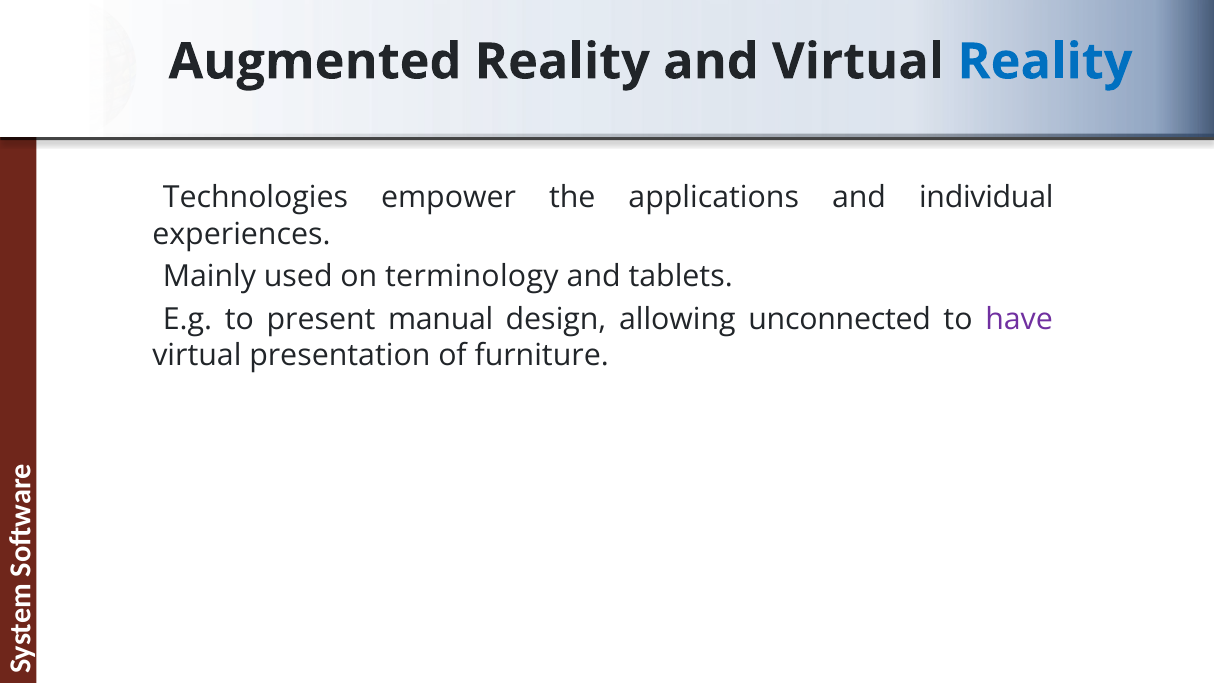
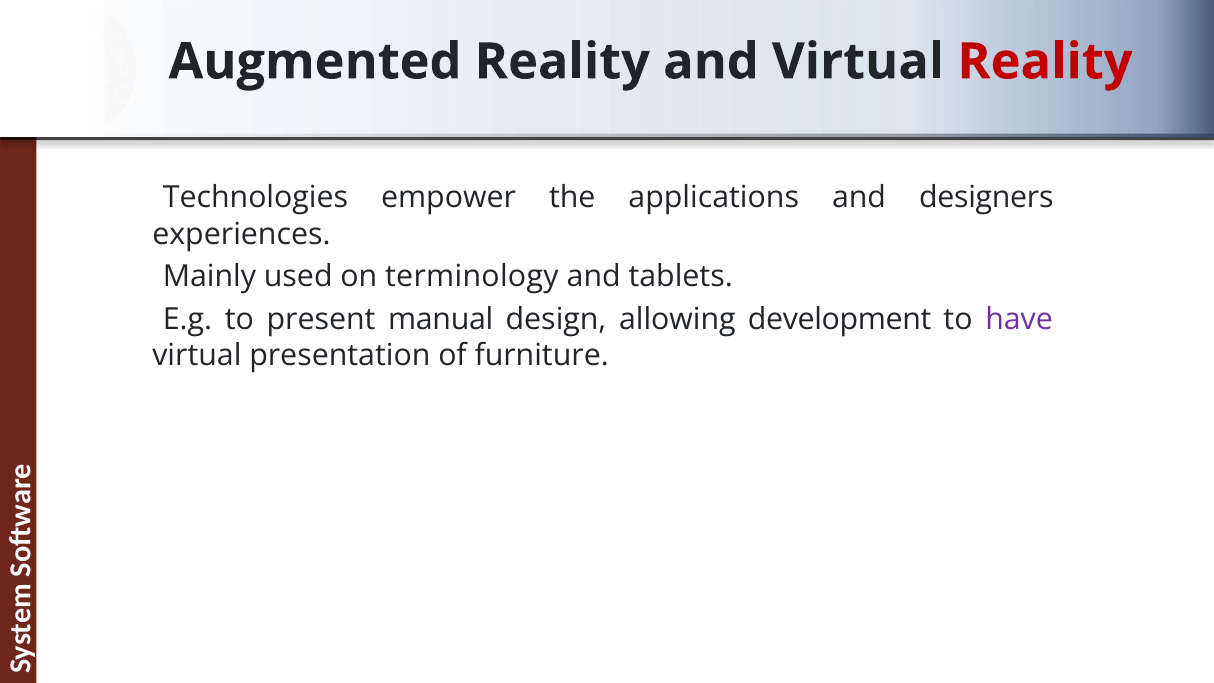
Reality colour: blue -> red (1045, 62)
individual: individual -> designers (986, 198)
unconnected: unconnected -> development (840, 319)
